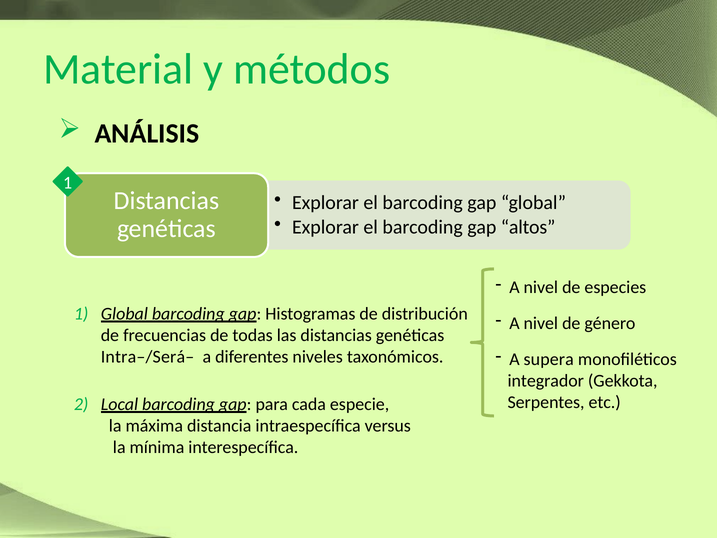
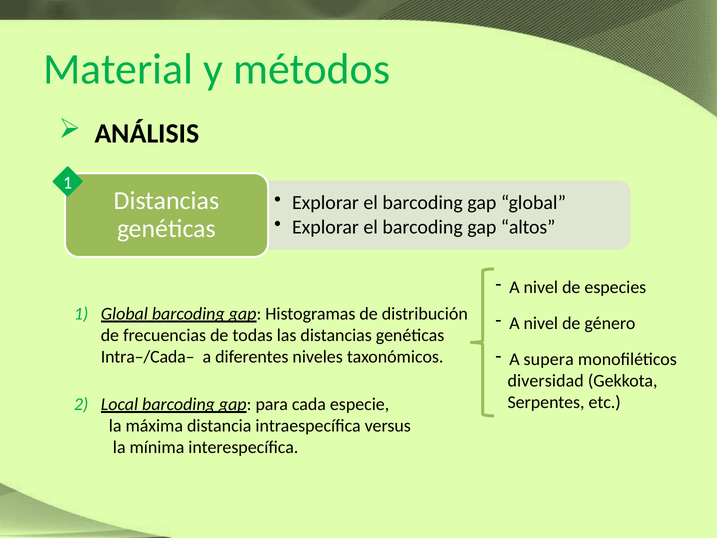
Intra–/Será–: Intra–/Será– -> Intra–/Cada– (148, 357)
integrador: integrador -> diversidad (546, 380)
